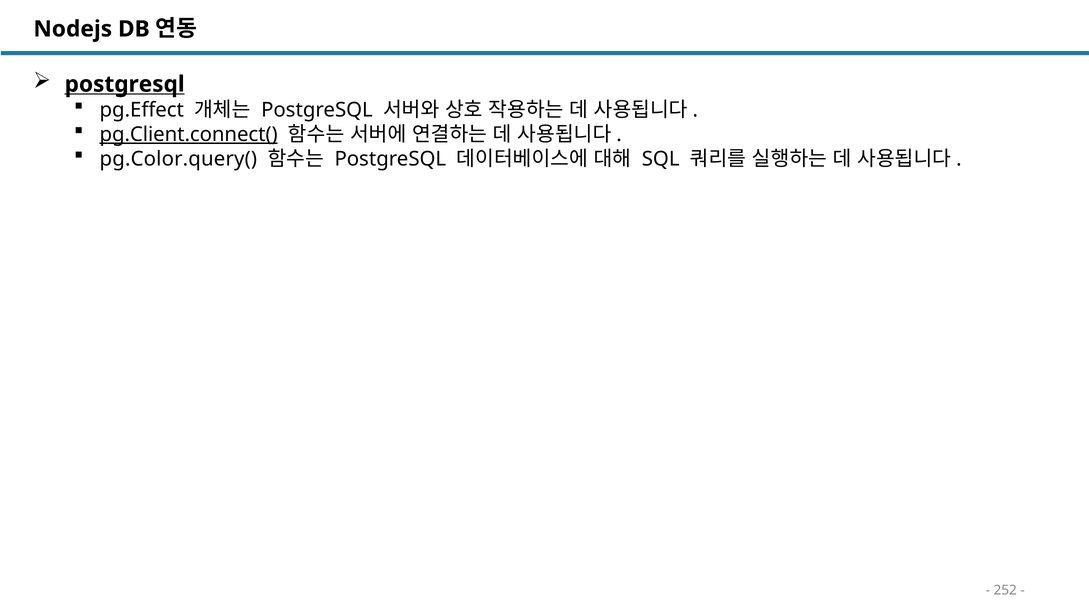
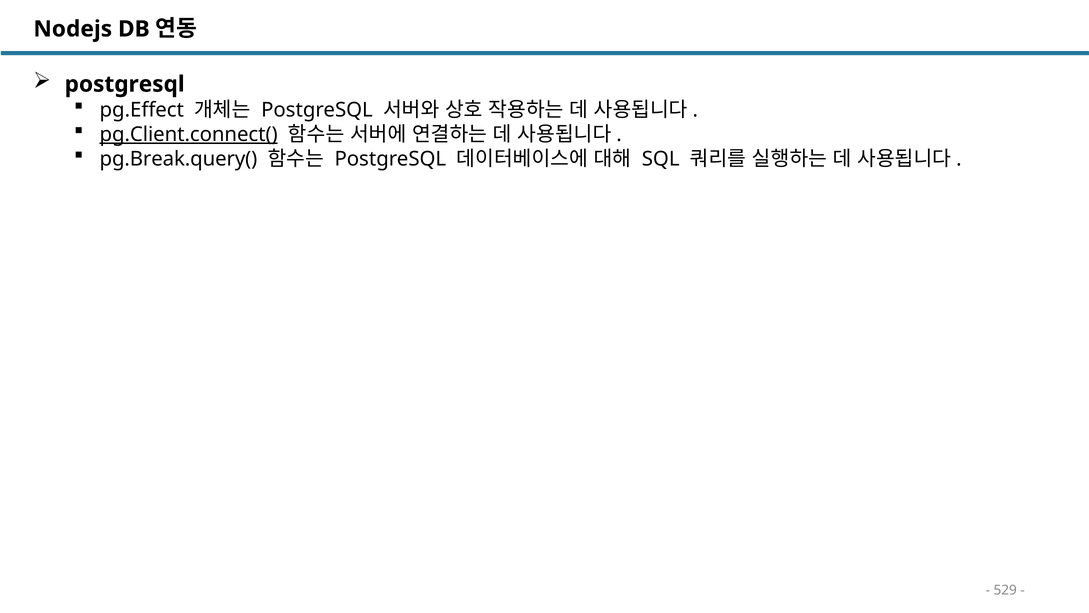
postgresql underline: present -> none (125, 84)
pg.Color.query(: pg.Color.query( -> pg.Break.query( (178, 159)
252: 252 -> 529 (1005, 590)
